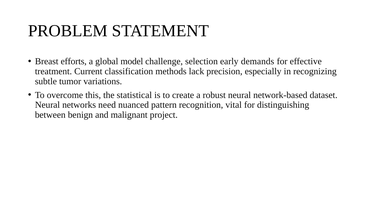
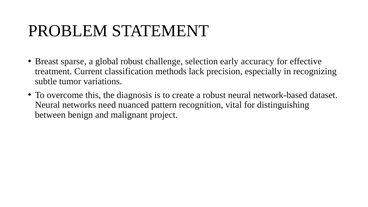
efforts: efforts -> sparse (74, 61)
global model: model -> robust (132, 61)
demands: demands -> accuracy (258, 61)
statistical: statistical -> diagnosis (134, 95)
